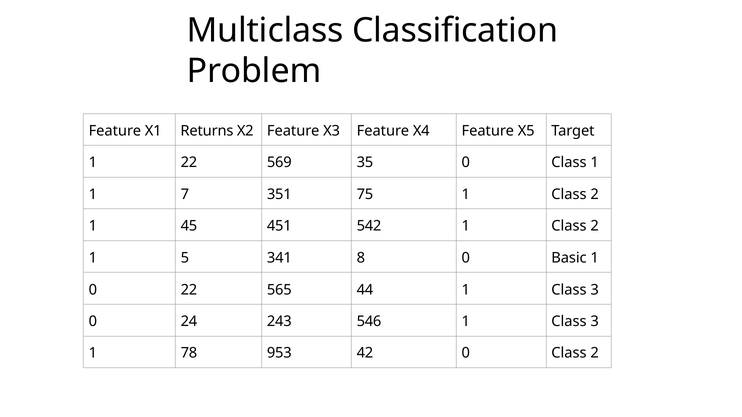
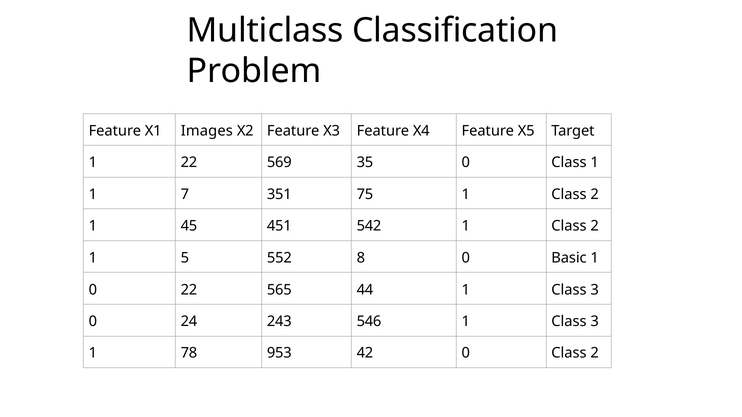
Returns: Returns -> Images (207, 131)
341: 341 -> 552 (279, 258)
